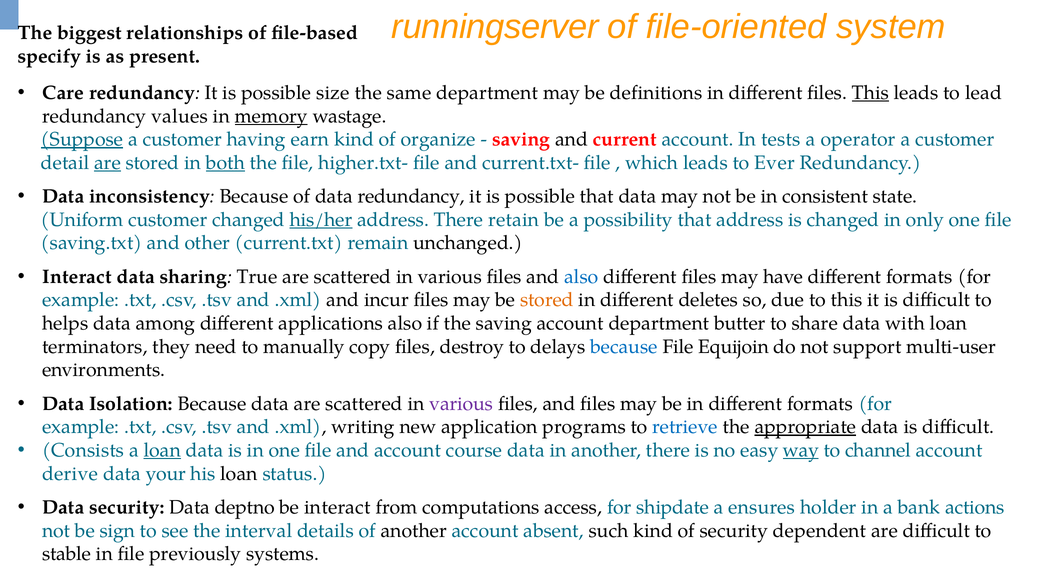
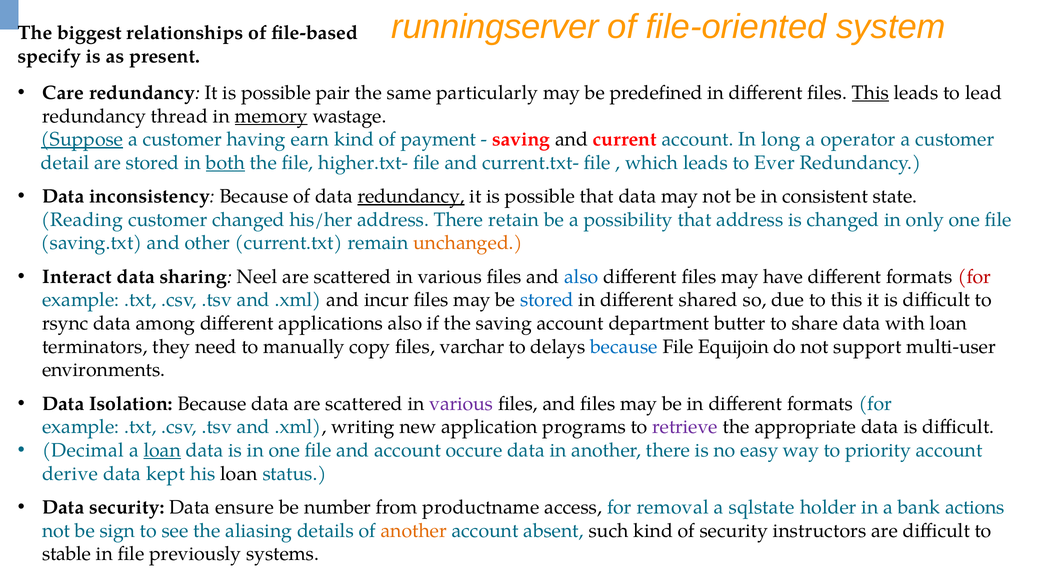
size: size -> pair (333, 93)
same department: department -> particularly (487, 93)
definitions: definitions -> predefined (656, 93)
values: values -> thread (180, 116)
organize: organize -> payment (438, 139)
tests: tests -> long (781, 139)
are underline: present -> none (108, 163)
redundancy underline: none -> present (411, 197)
Uniform: Uniform -> Reading (82, 220)
his/her underline: present -> none (321, 220)
unchanged colour: black -> orange (468, 243)
True: True -> Neel (257, 277)
for colour: black -> red (974, 277)
stored colour: orange -> blue (547, 300)
deletes: deletes -> shared (708, 300)
helps: helps -> rsync (65, 324)
destroy: destroy -> varchar (472, 347)
retrieve colour: blue -> purple (685, 427)
appropriate underline: present -> none (805, 427)
Consists: Consists -> Decimal (83, 451)
course: course -> occure (474, 451)
way underline: present -> none (801, 451)
channel: channel -> priority (878, 451)
your: your -> kept (166, 474)
deptno: deptno -> ensure (245, 508)
be interact: interact -> number (338, 508)
computations: computations -> productname (481, 508)
shipdate: shipdate -> removal (673, 508)
ensures: ensures -> sqlstate (762, 508)
interval: interval -> aliasing (259, 531)
another colour: black -> orange (414, 531)
dependent: dependent -> instructors (820, 531)
